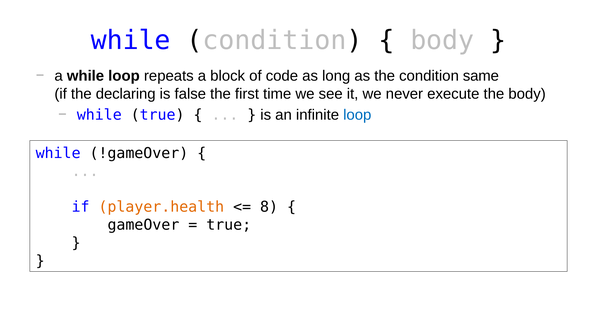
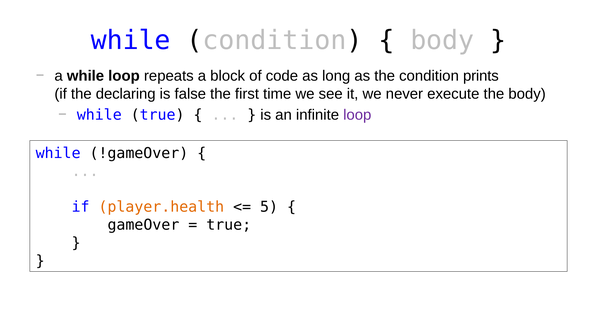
same: same -> prints (481, 76)
loop colour: blue -> purple (357, 115)
8: 8 -> 5 (269, 207)
